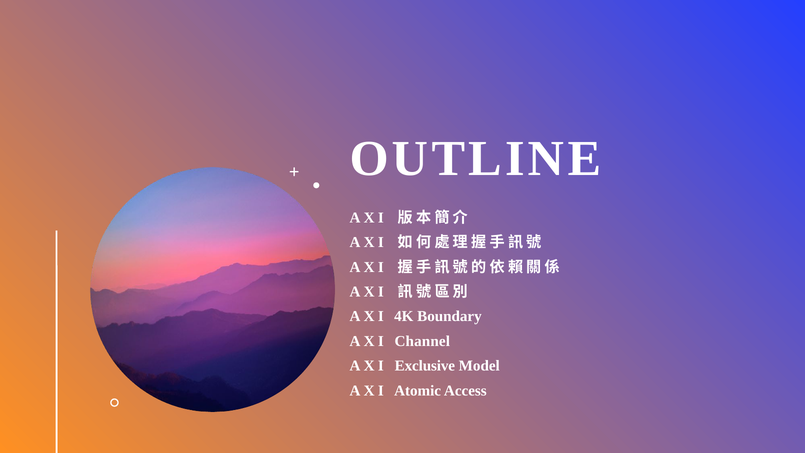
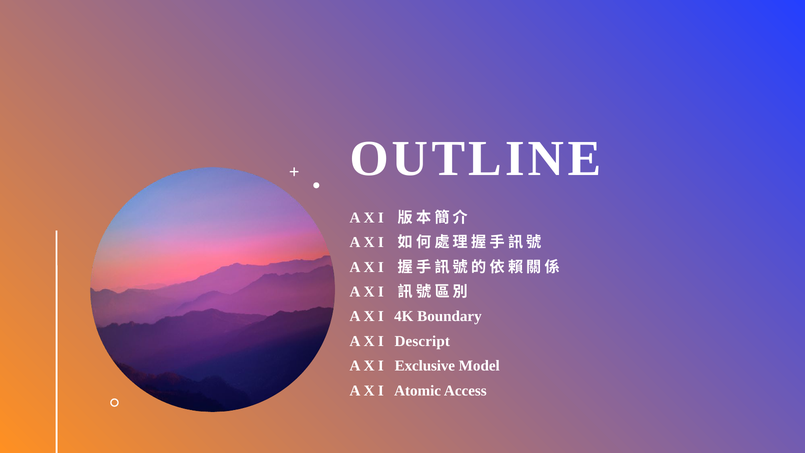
Channel: Channel -> Descript (422, 341)
